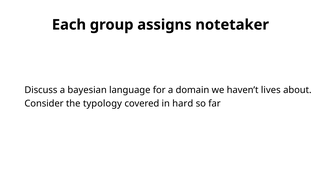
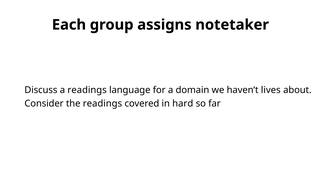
a bayesian: bayesian -> readings (87, 90)
the typology: typology -> readings (102, 103)
